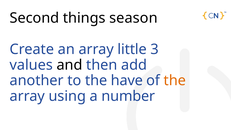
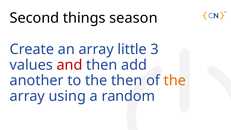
and colour: black -> red (69, 65)
the have: have -> then (127, 80)
number: number -> random (128, 96)
